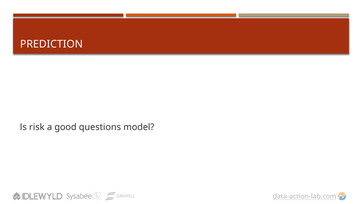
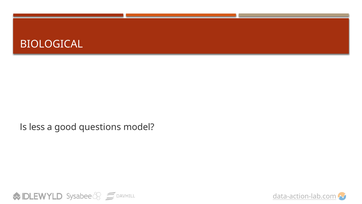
PREDICTION: PREDICTION -> BIOLOGICAL (51, 44)
risk: risk -> less (37, 127)
